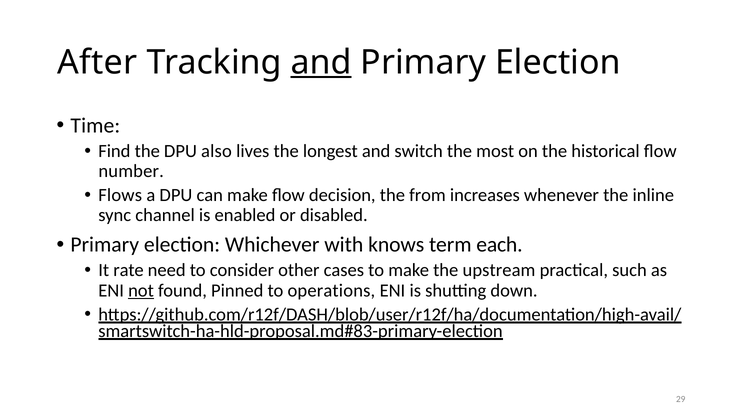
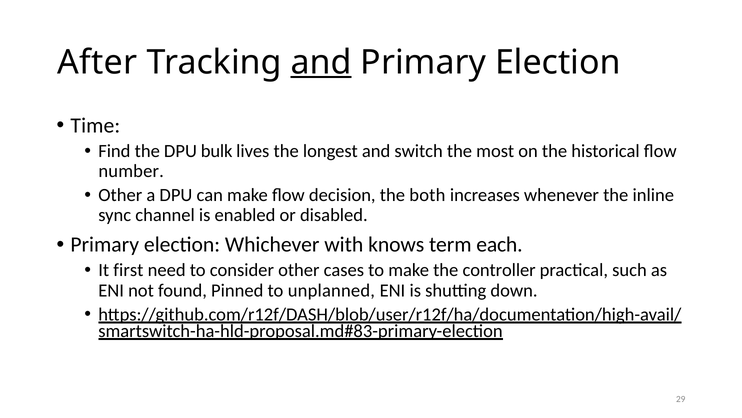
also: also -> bulk (217, 151)
Flows: Flows -> Other (120, 195)
from: from -> both (427, 195)
rate: rate -> first (128, 270)
upstream: upstream -> controller (499, 270)
not underline: present -> none (141, 290)
operations: operations -> unplanned (331, 290)
